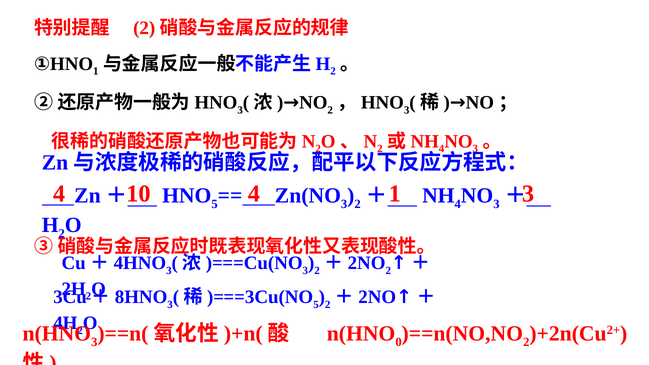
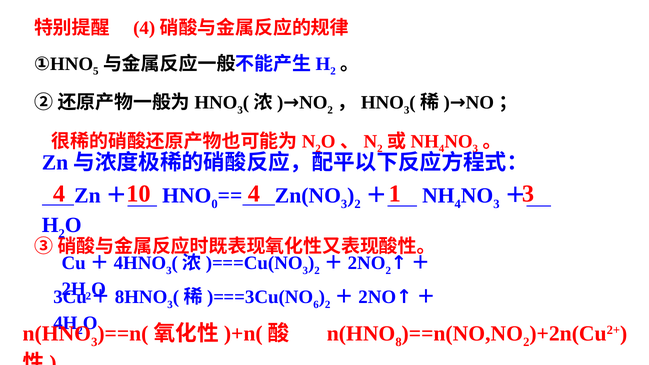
2: 2 -> 4 (144, 28)
1: 1 -> 5 (96, 71)
5: 5 -> 0 (215, 204)
5: 5 -> 6 (316, 305)
0: 0 -> 8 (399, 342)
